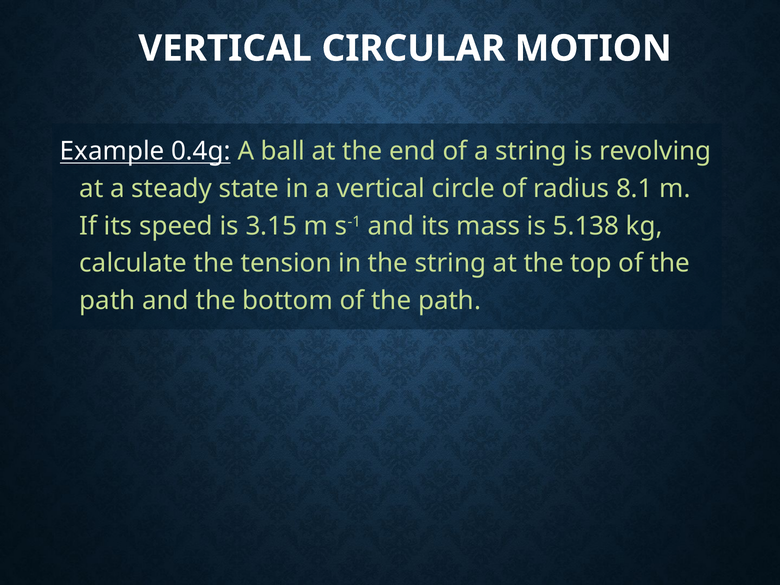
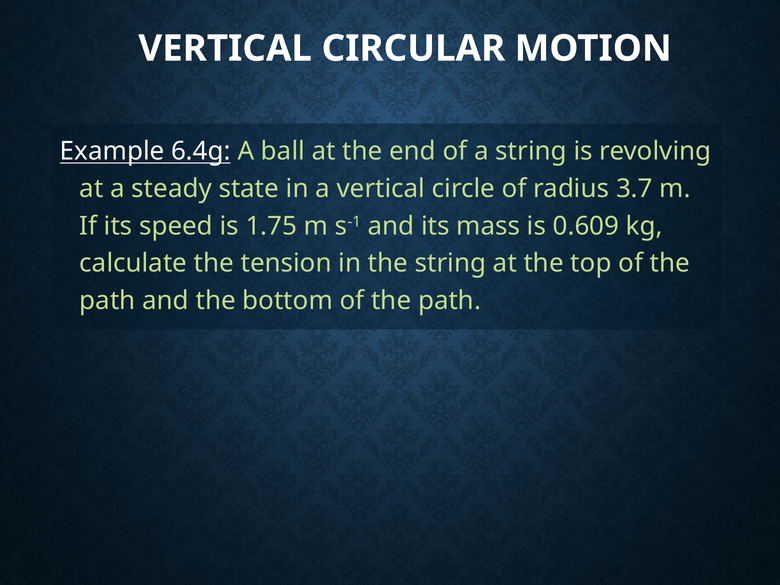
0.4g: 0.4g -> 6.4g (201, 151)
8.1: 8.1 -> 3.7 (634, 189)
3.15: 3.15 -> 1.75 (271, 226)
5.138: 5.138 -> 0.609 (586, 226)
